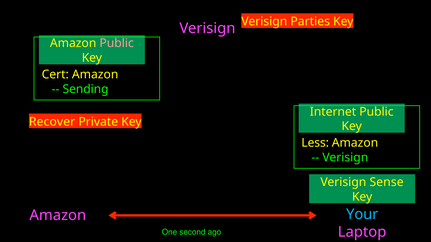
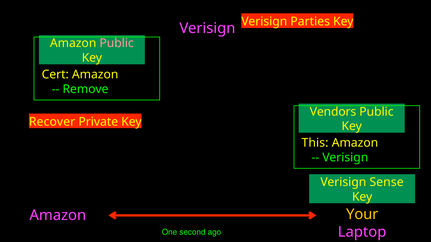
Sending: Sending -> Remove (86, 89)
Internet: Internet -> Vendors (333, 112)
Less: Less -> This (315, 143)
Your colour: light blue -> yellow (362, 215)
